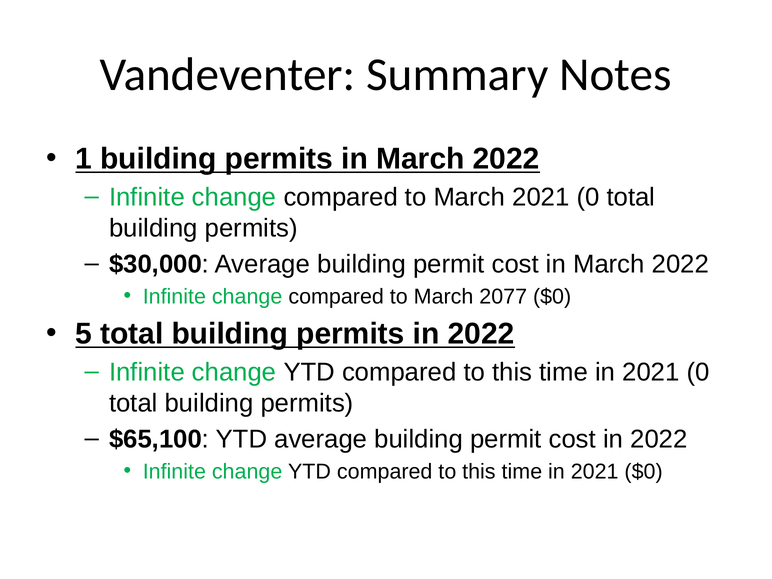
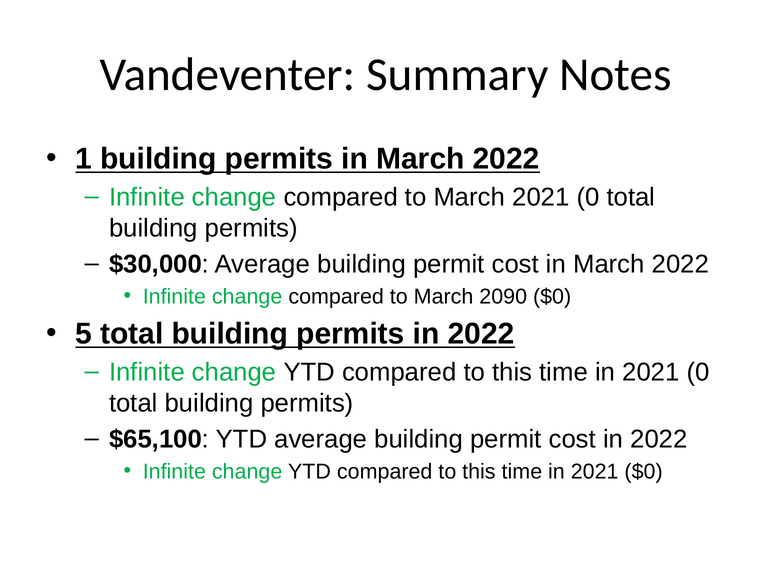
2077: 2077 -> 2090 (503, 297)
